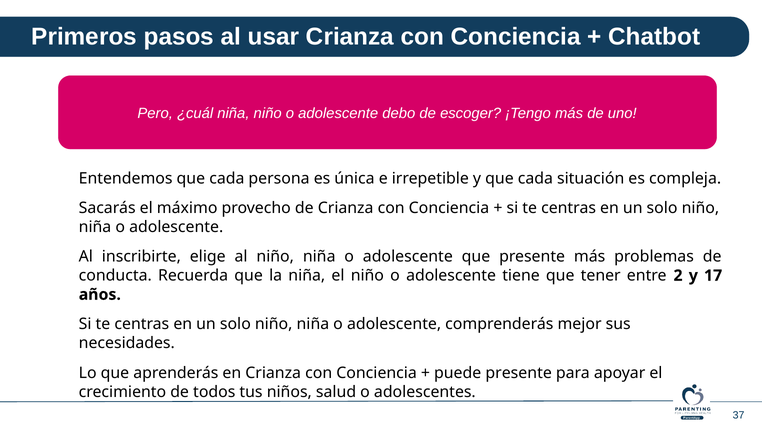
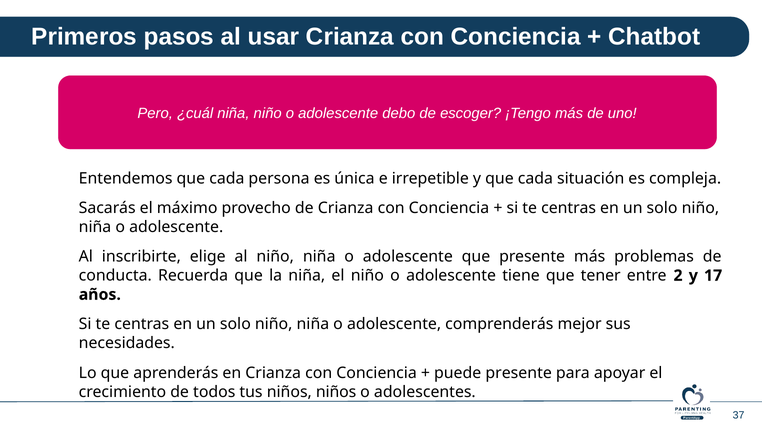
niños salud: salud -> niños (336, 392)
